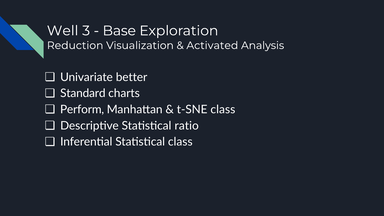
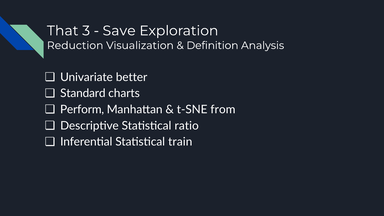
Well: Well -> That (63, 31)
Base: Base -> Save (119, 31)
Activated: Activated -> Definition (212, 45)
t-SNE class: class -> from (223, 110)
Statistical class: class -> train (180, 142)
